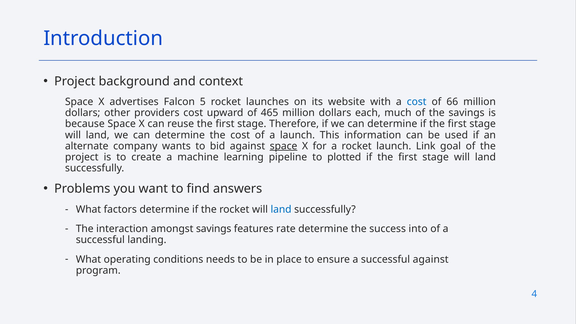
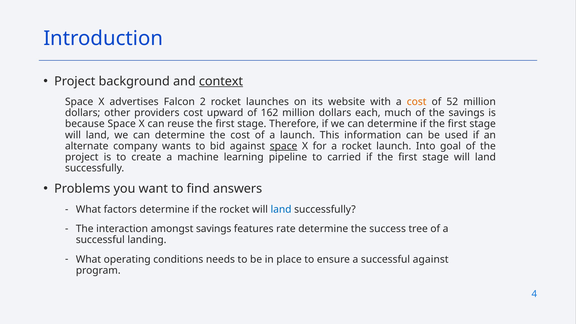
context underline: none -> present (221, 81)
5: 5 -> 2 (203, 102)
cost colour: blue -> orange (417, 102)
66: 66 -> 52 (452, 102)
465: 465 -> 162 (270, 113)
Link: Link -> Into (426, 146)
plotted: plotted -> carried (344, 157)
into: into -> tree (418, 229)
